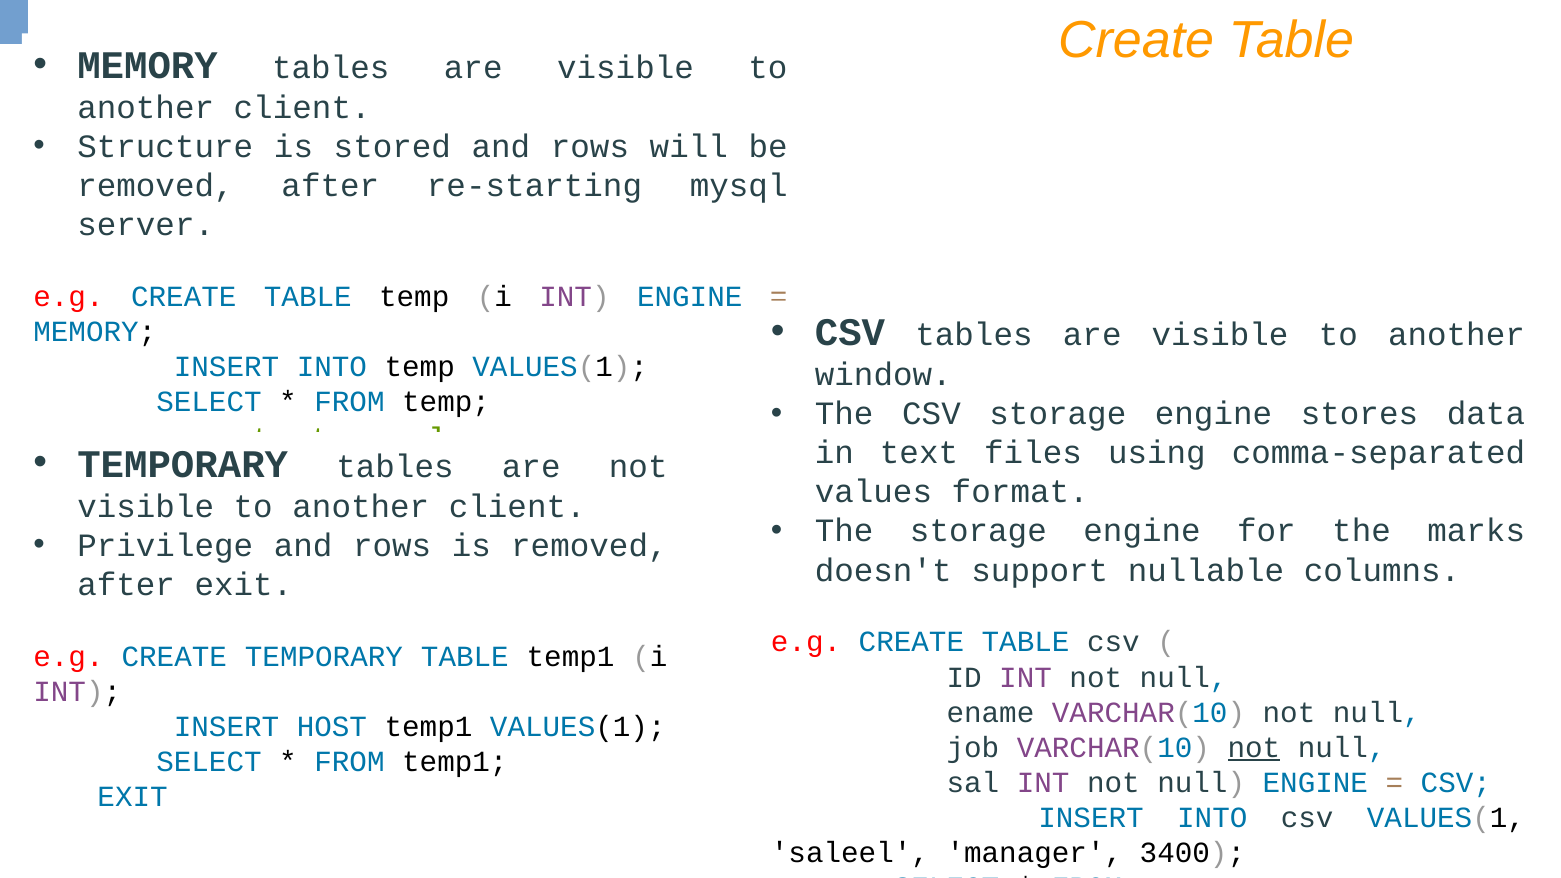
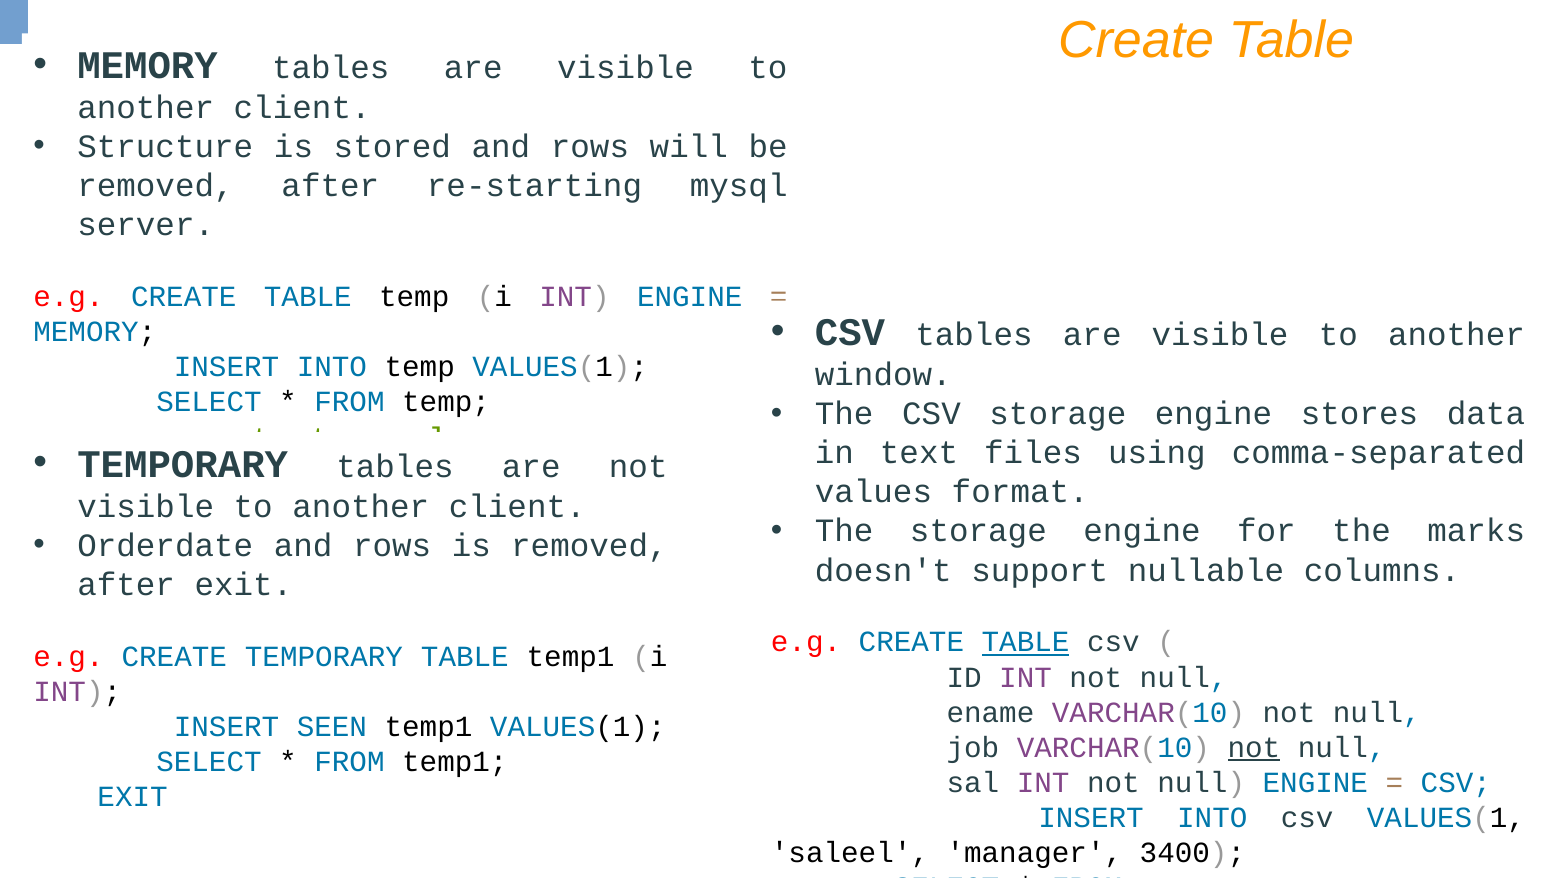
Privilege: Privilege -> Orderdate (165, 546)
TABLE underline: none -> present (1026, 642)
HOST: HOST -> SEEN (332, 727)
